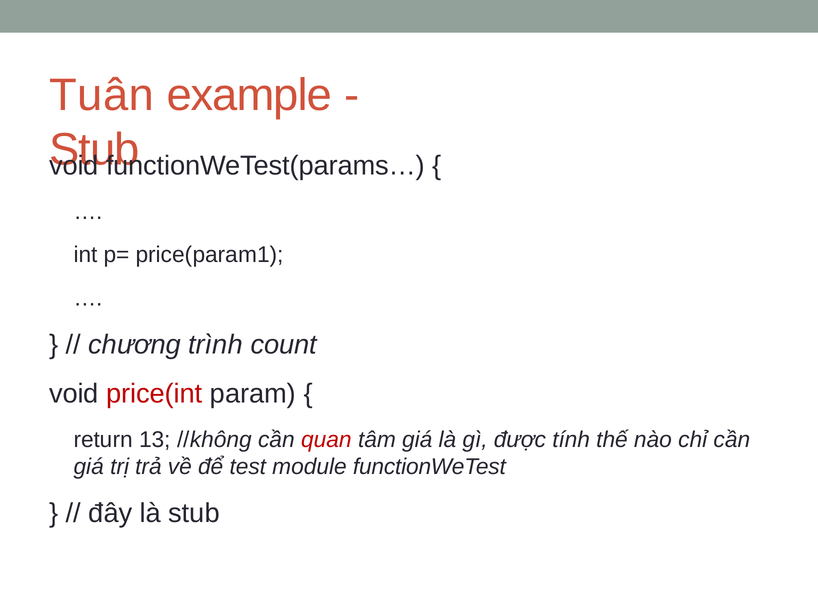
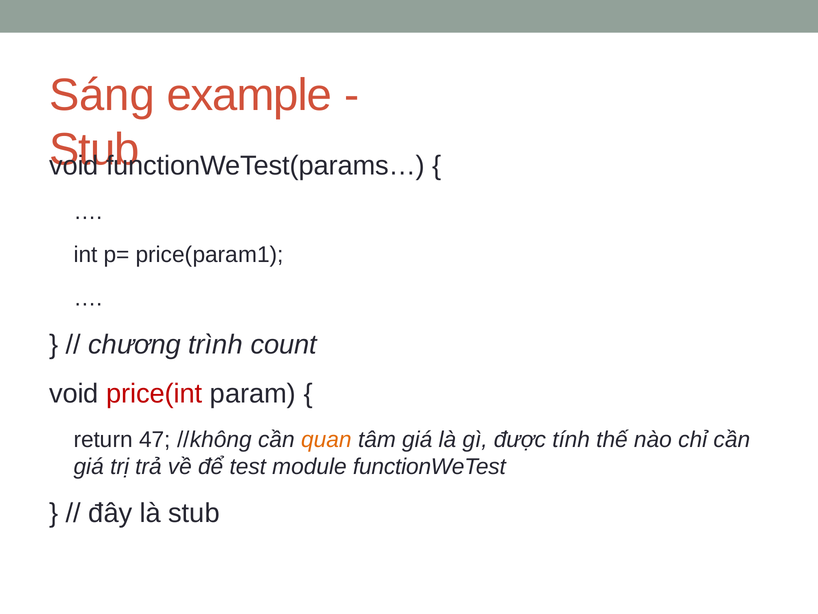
Tuân: Tuân -> Sáng (102, 95)
13: 13 -> 47 (155, 439)
quan colour: red -> orange (326, 439)
